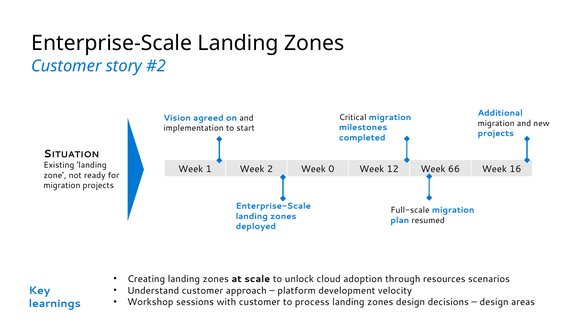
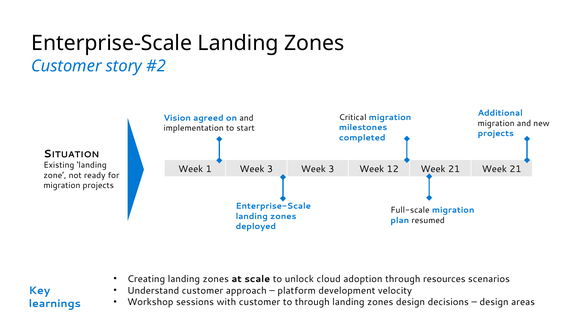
1 Week 2: 2 -> 3 (270, 169)
0: 0 -> 3 (331, 169)
12 Week 66: 66 -> 21 (454, 169)
16: 16 -> 21 (515, 169)
to process: process -> through (312, 302)
